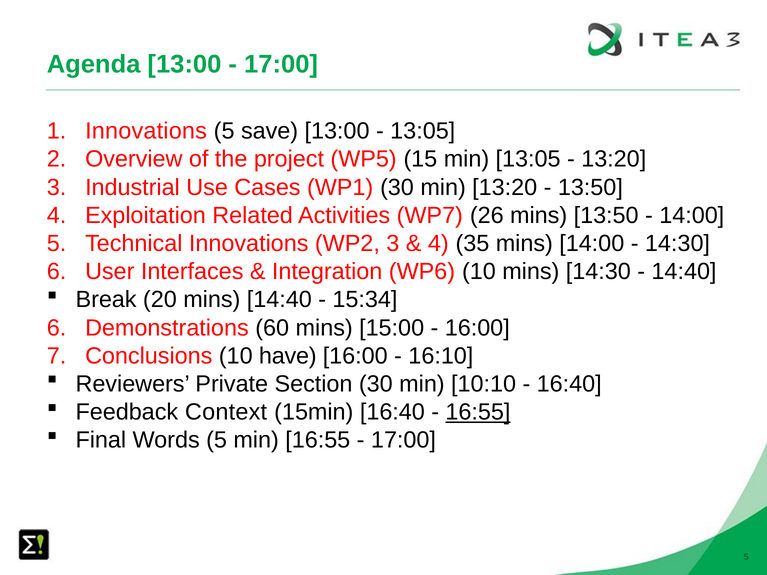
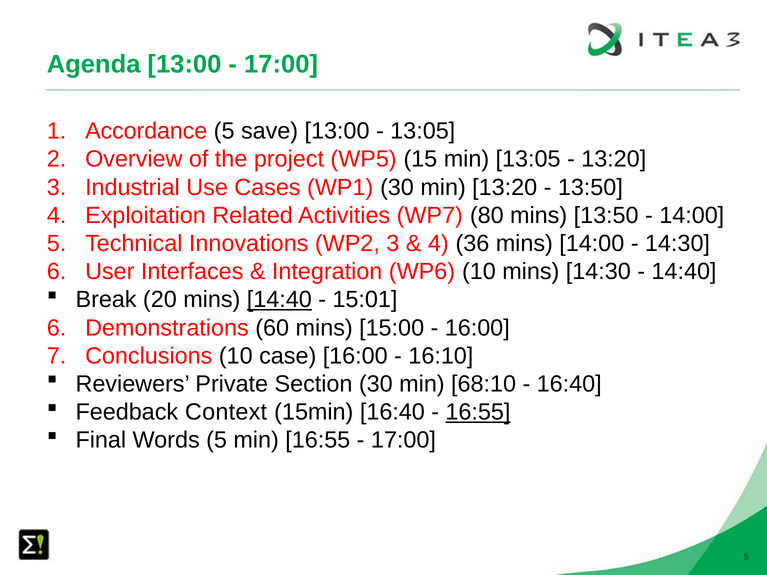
Innovations: Innovations -> Accordance (146, 131)
26: 26 -> 80 (487, 216)
35: 35 -> 36 (472, 244)
14:40 underline: none -> present (279, 300)
15:34: 15:34 -> 15:01 (365, 300)
have: have -> case (288, 356)
10:10: 10:10 -> 68:10 (484, 384)
